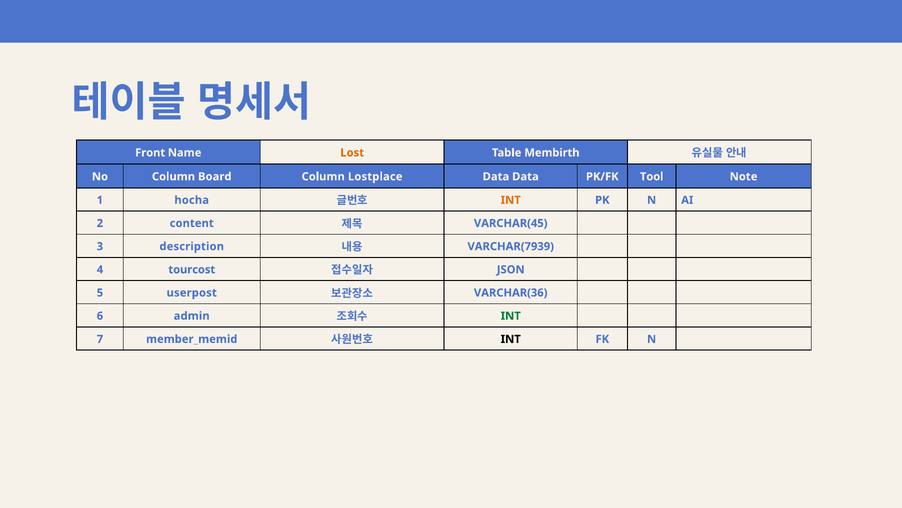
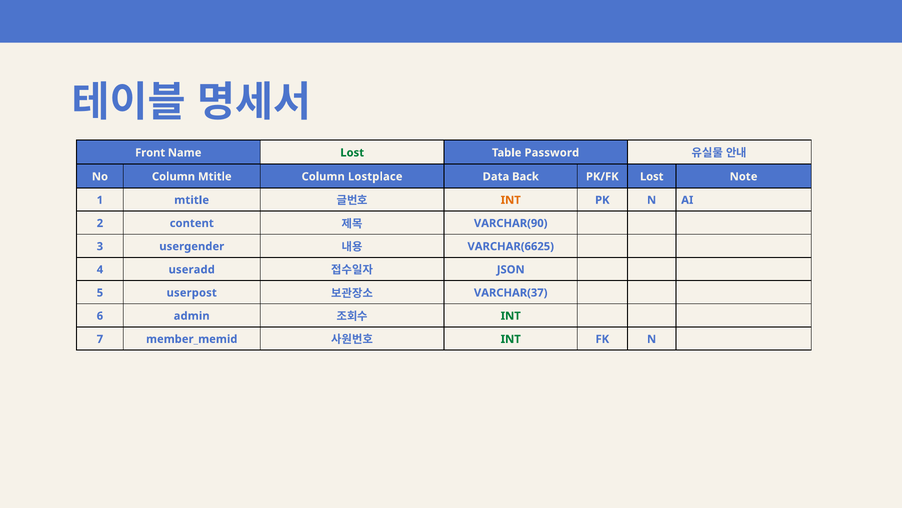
Lost colour: orange -> green (352, 153)
Membirth: Membirth -> Password (552, 153)
Column Board: Board -> Mtitle (215, 176)
Data Data: Data -> Back (525, 176)
PK/FK Tool: Tool -> Lost (652, 176)
1 hocha: hocha -> mtitle (192, 200)
VARCHAR(45: VARCHAR(45 -> VARCHAR(90 (511, 223)
description: description -> usergender (192, 246)
VARCHAR(7939: VARCHAR(7939 -> VARCHAR(6625 (511, 246)
tourcost: tourcost -> useradd (192, 269)
VARCHAR(36: VARCHAR(36 -> VARCHAR(37 (511, 292)
INT colour: black -> green (511, 339)
